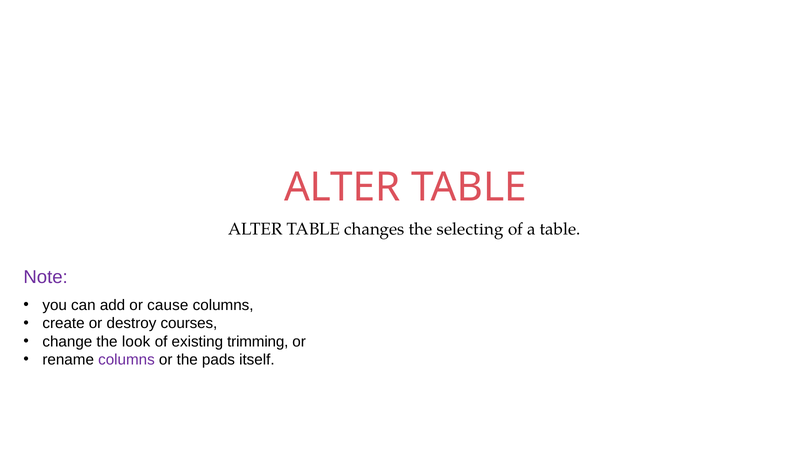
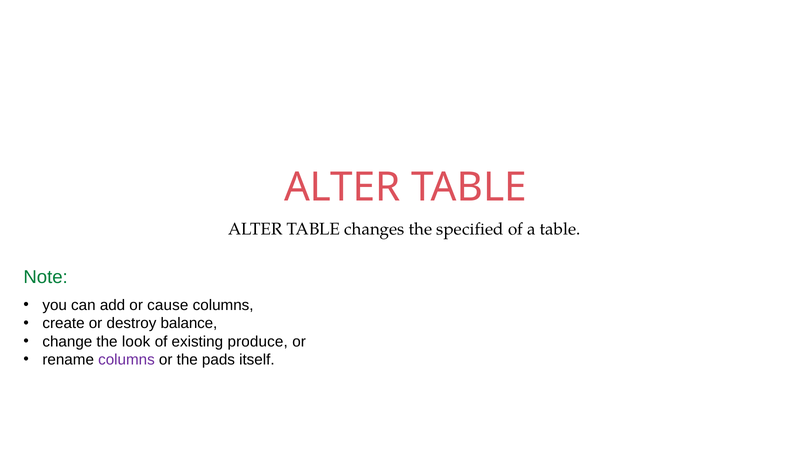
selecting: selecting -> specified (470, 229)
Note colour: purple -> green (46, 277)
courses: courses -> balance (189, 323)
trimming: trimming -> produce (258, 342)
